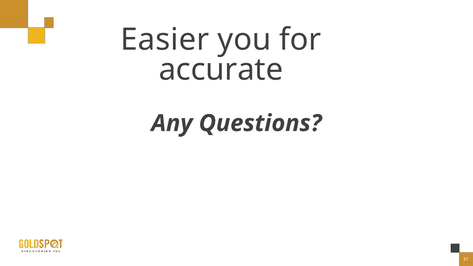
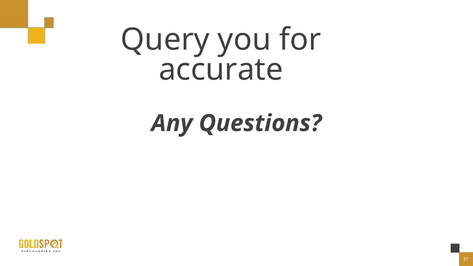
Easier: Easier -> Query (165, 40)
